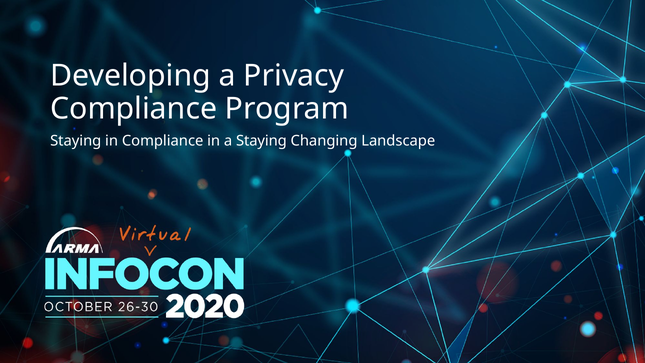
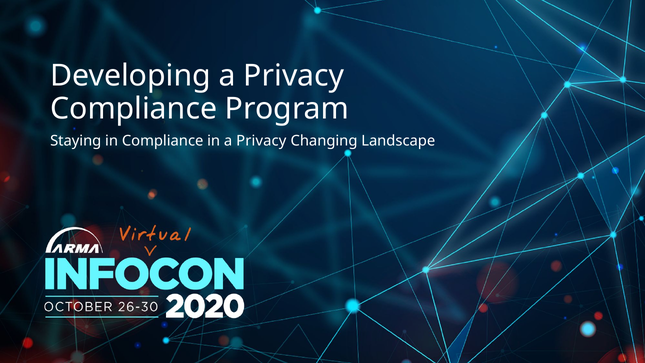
in a Staying: Staying -> Privacy (261, 141)
